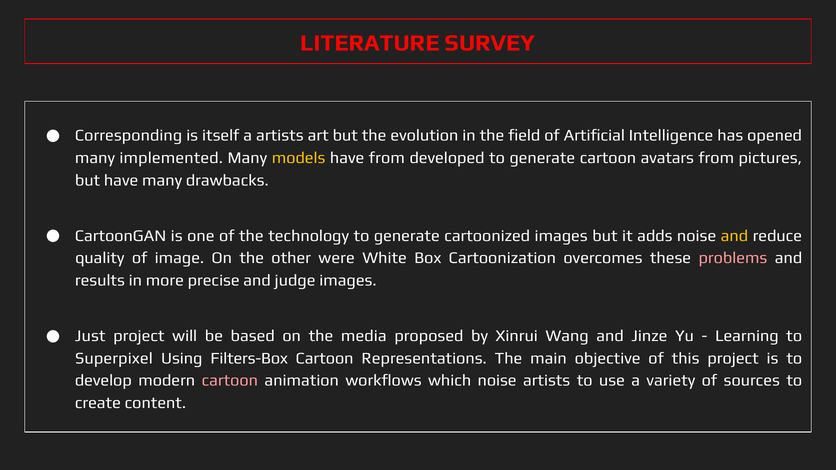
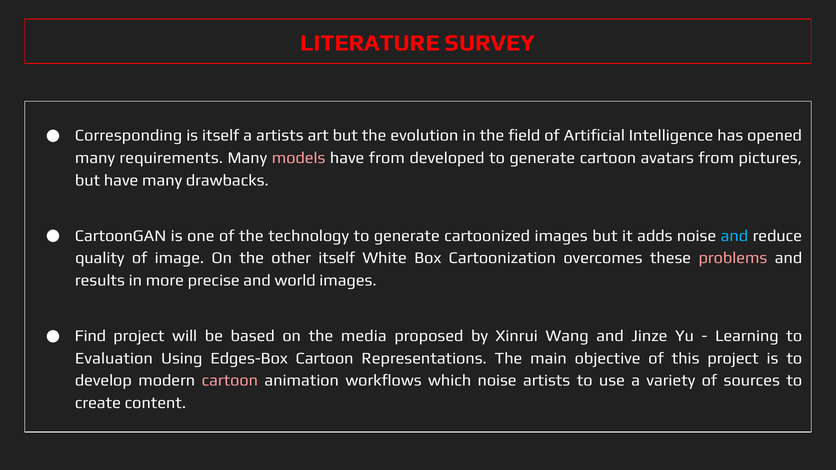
implemented: implemented -> requirements (171, 158)
models colour: yellow -> pink (299, 158)
and colour: yellow -> light blue (734, 236)
other were: were -> itself (337, 258)
judge: judge -> world (295, 281)
Just: Just -> Find (90, 336)
Superpixel: Superpixel -> Evaluation (114, 358)
Filters-Box: Filters-Box -> Edges-Box (249, 358)
